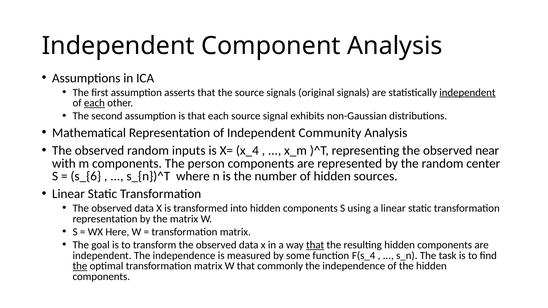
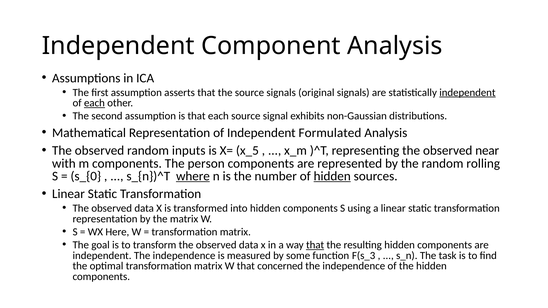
Community: Community -> Formulated (330, 133)
x_4: x_4 -> x_5 (247, 151)
center: center -> rolling (483, 163)
s_{6: s_{6 -> s_{0 (86, 176)
where underline: none -> present (193, 176)
hidden underline: none -> present (332, 176)
F(s_4: F(s_4 -> F(s_3 (364, 256)
the underline: present -> none (80, 266)
commonly: commonly -> concerned (280, 266)
